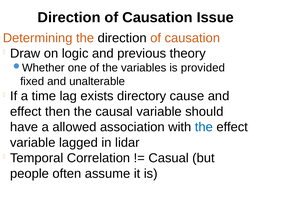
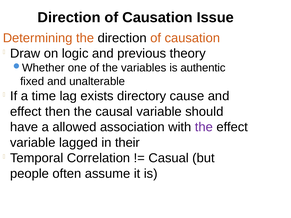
provided: provided -> authentic (203, 68)
the colour: blue -> purple (204, 127)
lidar: lidar -> their (127, 143)
